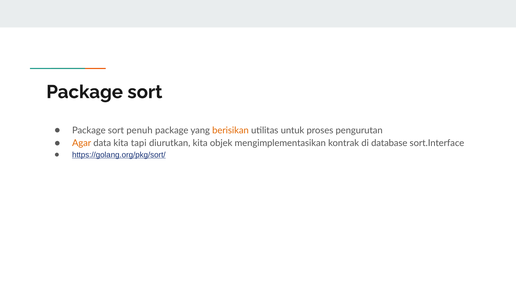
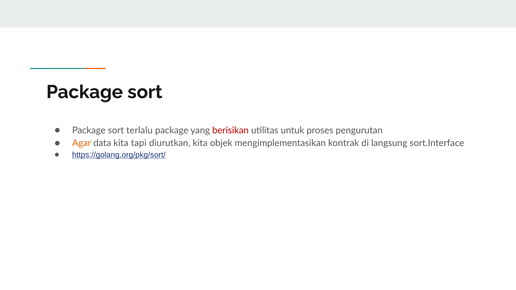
penuh: penuh -> terlalu (139, 130)
berisikan colour: orange -> red (230, 130)
database: database -> langsung (389, 143)
